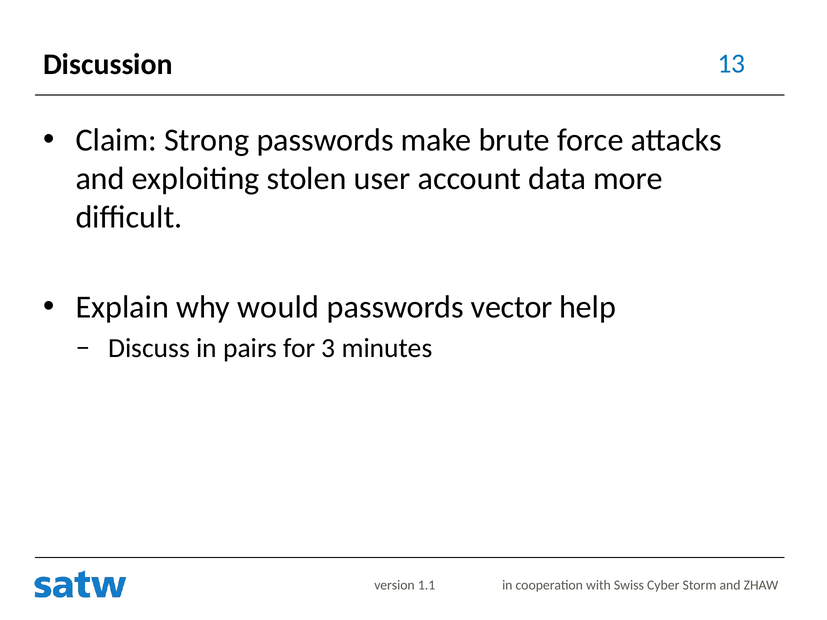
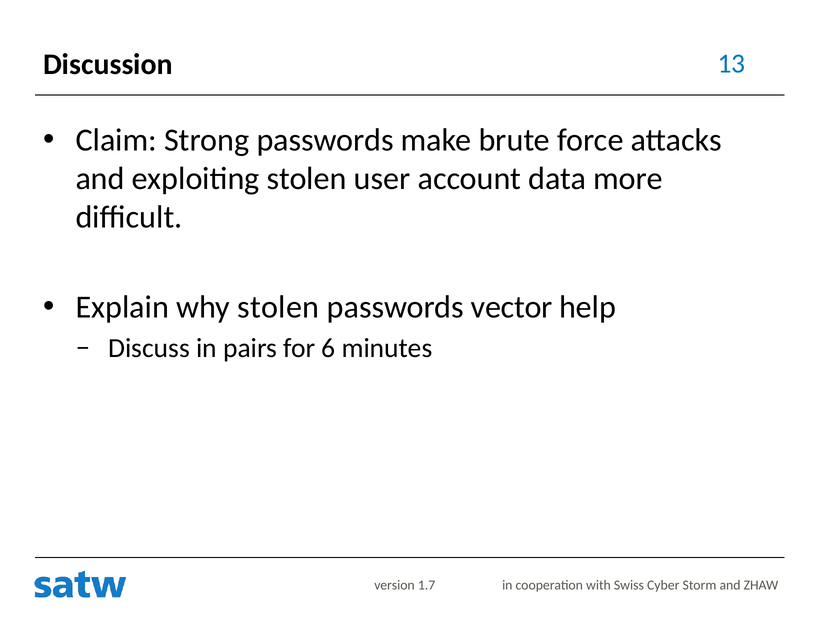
why would: would -> stolen (278, 307)
3: 3 -> 6 (328, 348)
1.1: 1.1 -> 1.7 (427, 585)
